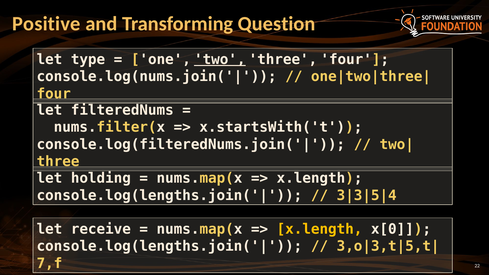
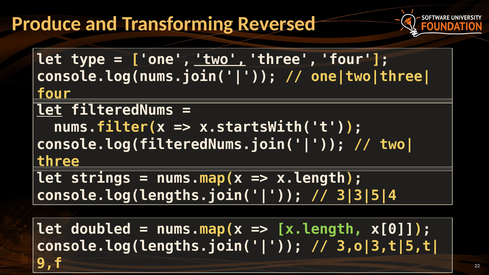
Positive: Positive -> Produce (47, 24)
Question: Question -> Reversed (277, 24)
let underline: none -> present (49, 110)
holding: holding -> strings (101, 178)
receive: receive -> doubled (101, 229)
x.length colour: yellow -> light green (320, 229)
7,f: 7,f -> 9,f (49, 263)
